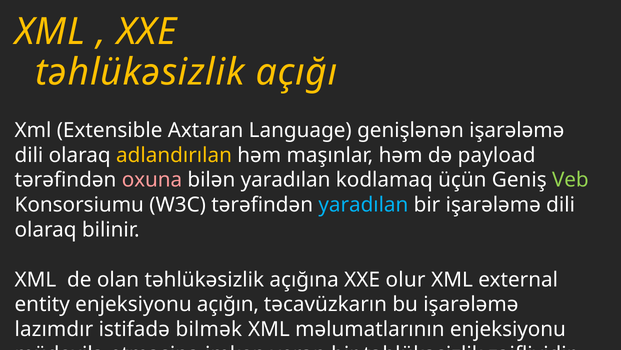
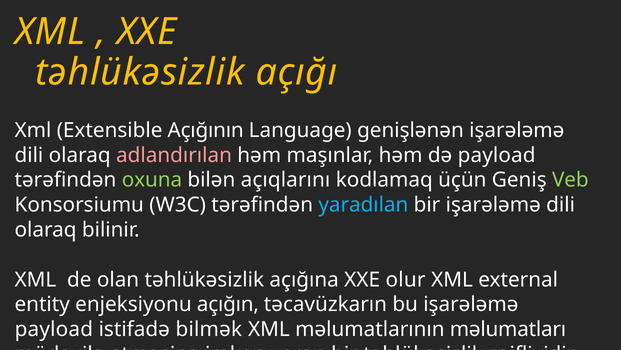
Axtaran: Axtaran -> Açığının (206, 130)
adlandırılan colour: yellow -> pink (174, 155)
oxuna colour: pink -> light green (152, 180)
bilən yaradılan: yaradılan -> açıqlarını (285, 180)
lazımdır: lazımdır -> payload (54, 329)
məlumatlarının enjeksiyonu: enjeksiyonu -> məlumatları (508, 329)
